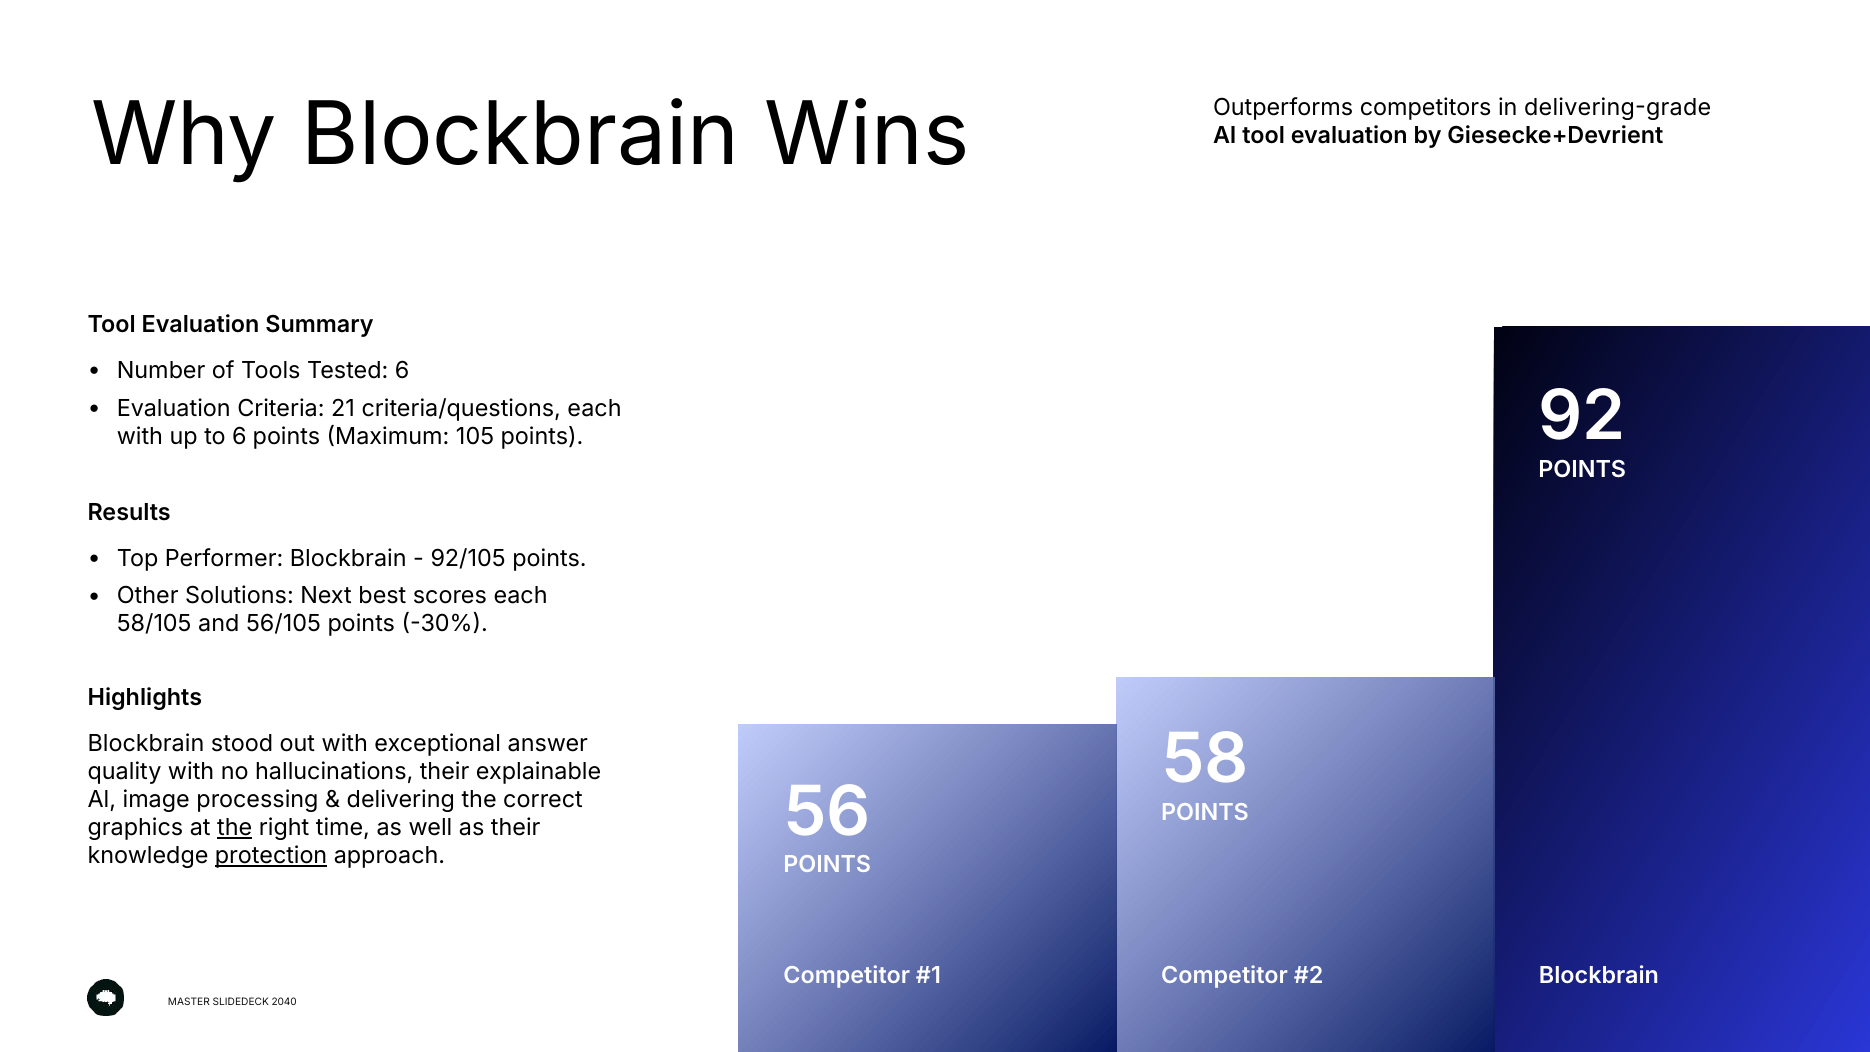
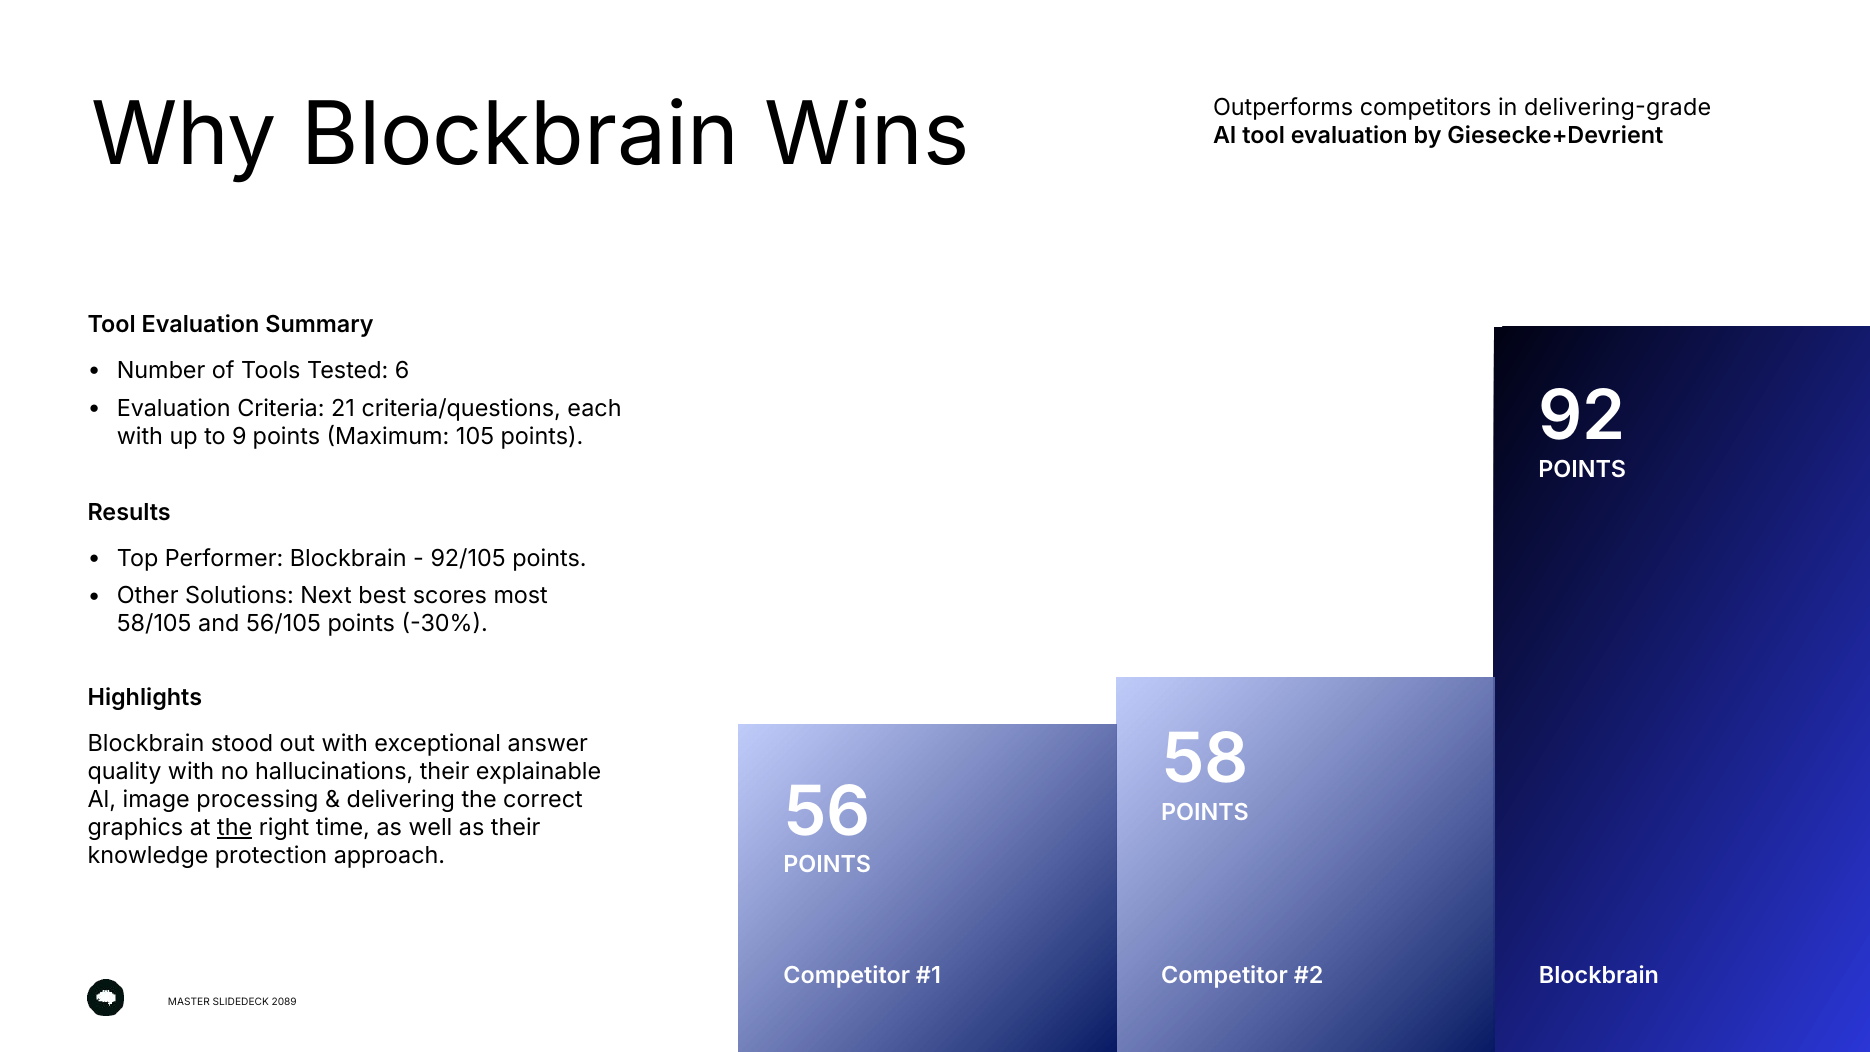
to 6: 6 -> 9 (239, 436)
scores each: each -> most (521, 596)
protection underline: present -> none (271, 856)
2040: 2040 -> 2089 (284, 1002)
